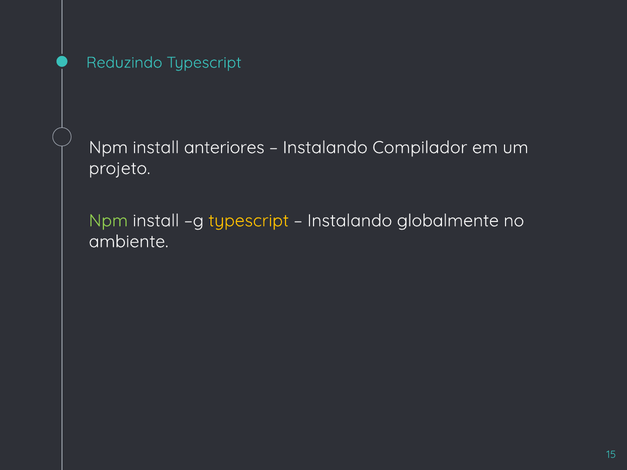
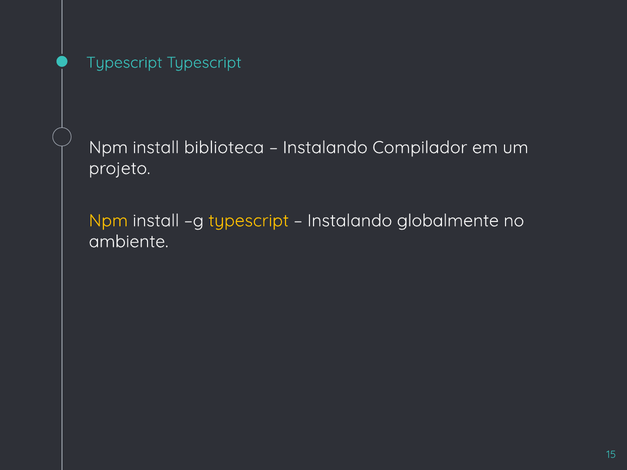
Reduzindo: Reduzindo -> Typescript (124, 63)
anteriores: anteriores -> biblioteca (224, 148)
Npm colour: light green -> yellow (108, 221)
